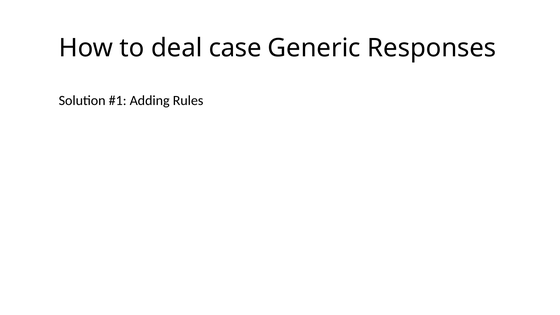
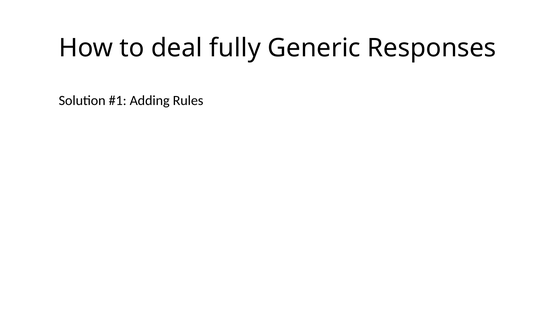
case: case -> fully (235, 48)
